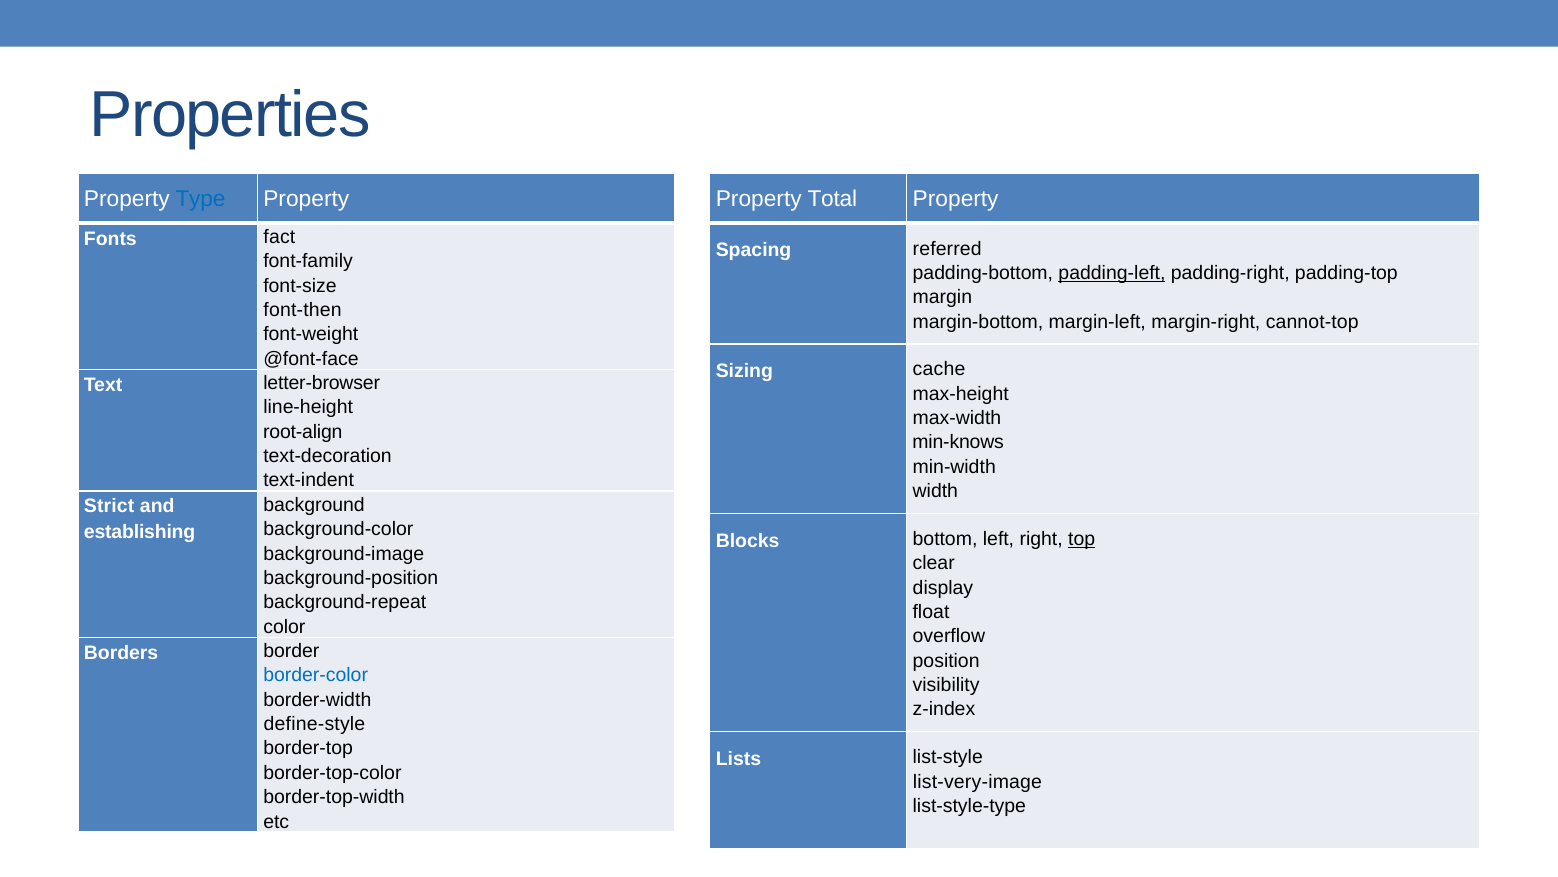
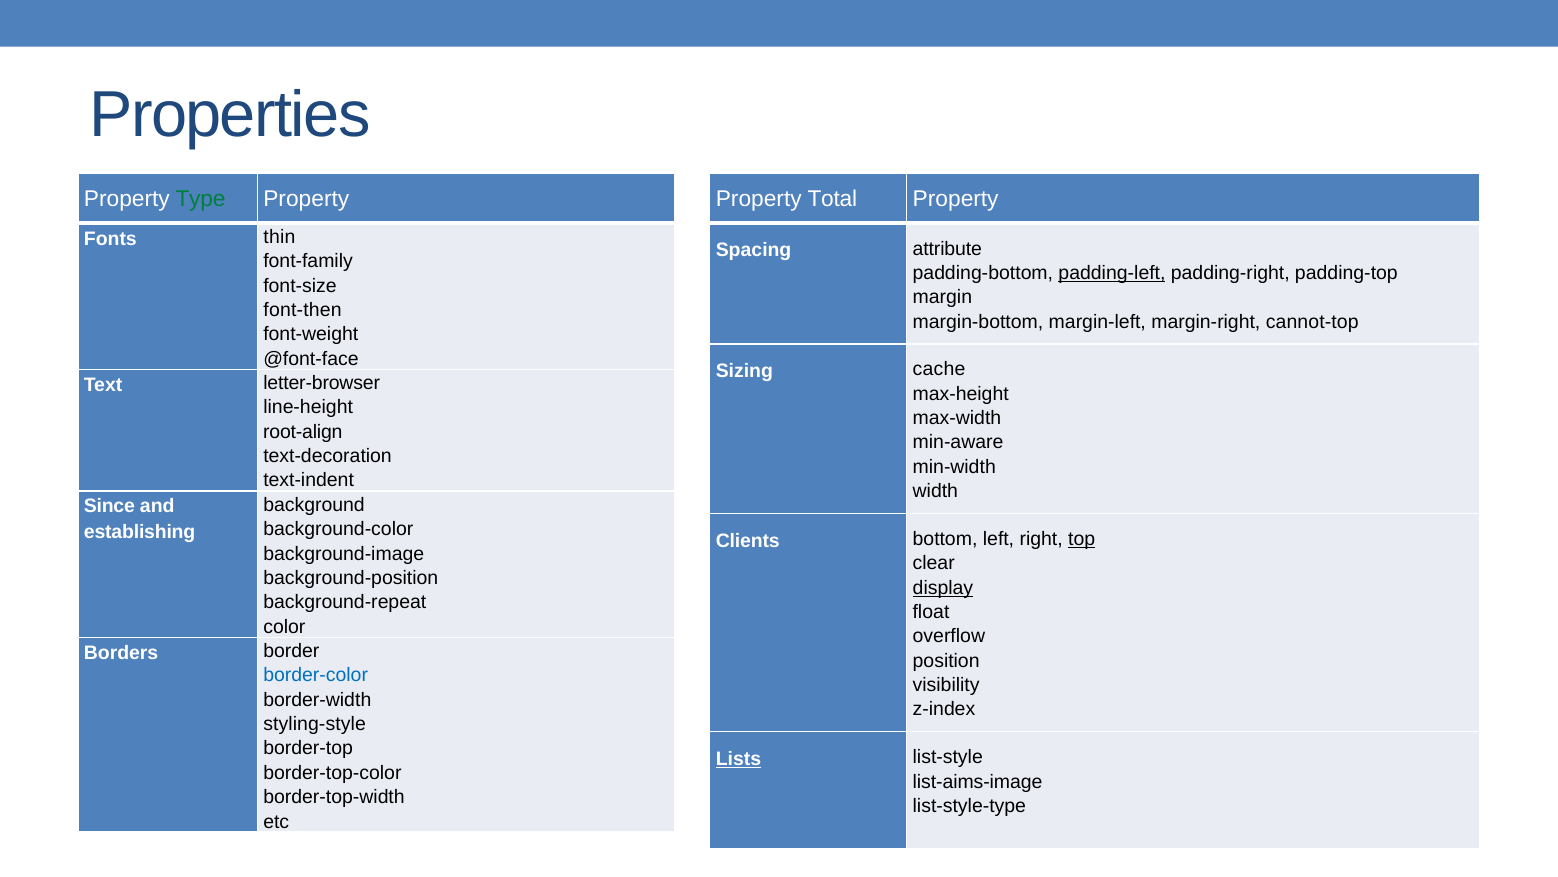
Type colour: blue -> green (200, 199)
fact: fact -> thin (279, 237)
referred: referred -> attribute (947, 248)
min-knows: min-knows -> min-aware (958, 442)
Strict: Strict -> Since (109, 506)
Blocks: Blocks -> Clients (748, 540)
display underline: none -> present (943, 587)
define-style: define-style -> styling-style (315, 724)
Lists underline: none -> present (738, 758)
list-very-image: list-very-image -> list-aims-image (978, 781)
